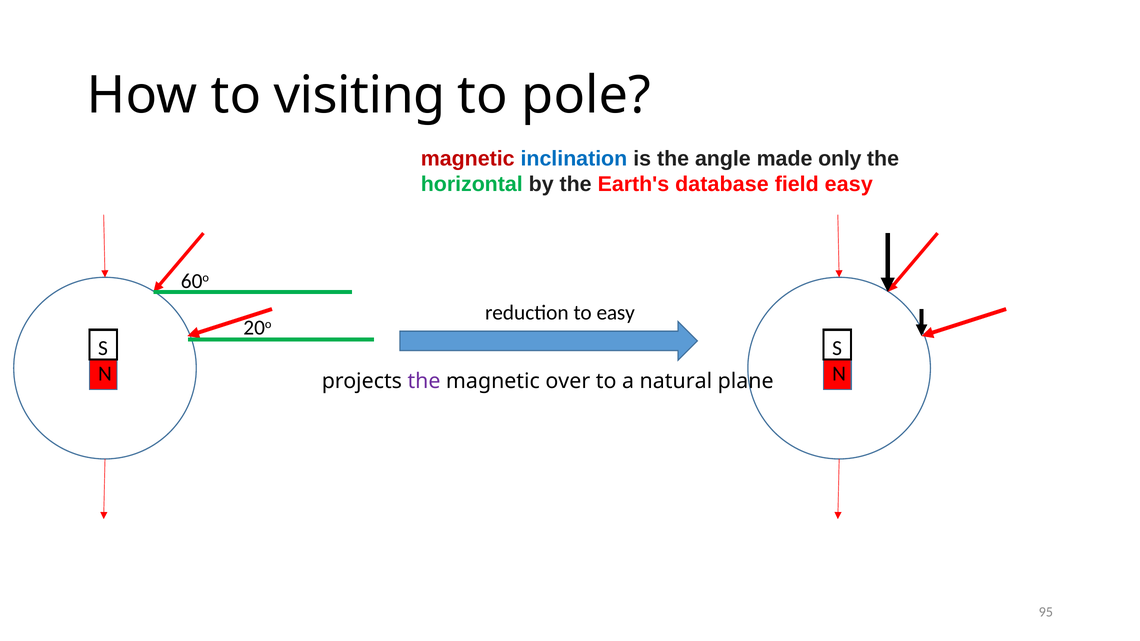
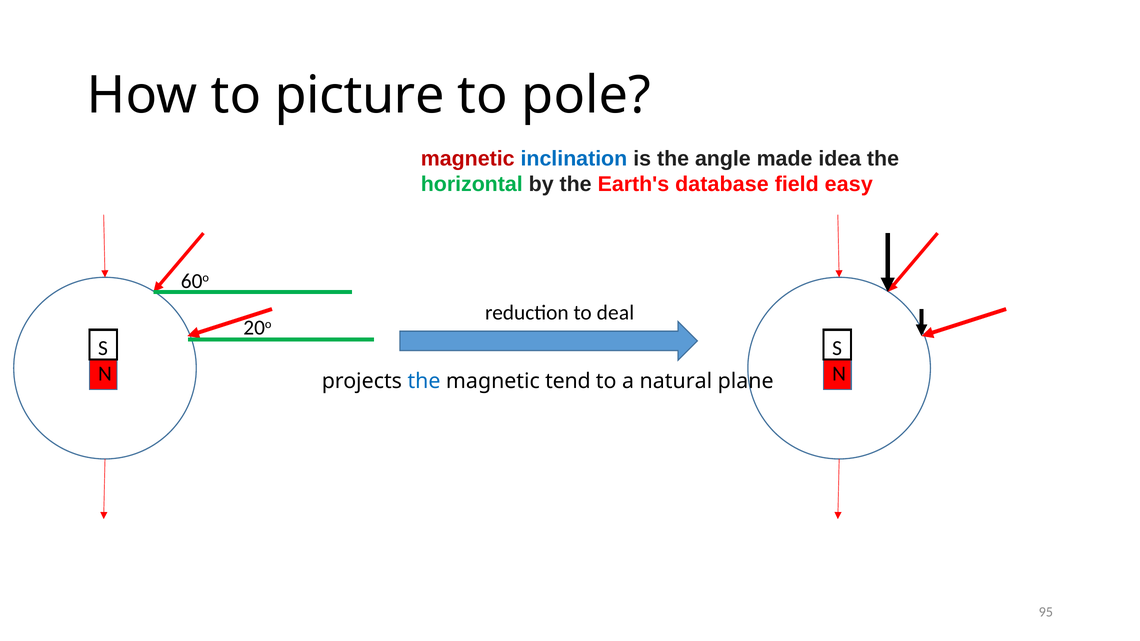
visiting: visiting -> picture (360, 96)
only: only -> idea (840, 159)
to easy: easy -> deal (615, 313)
the colour: purple -> blue (424, 381)
over: over -> tend (568, 381)
